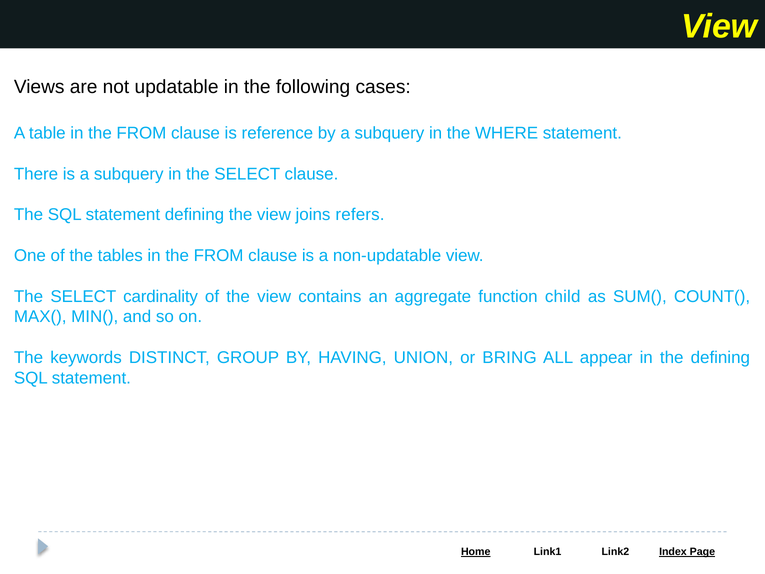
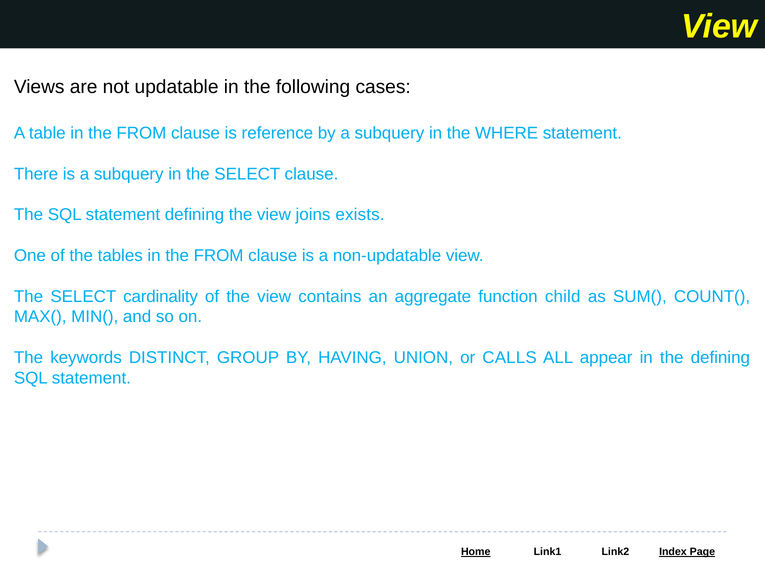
refers: refers -> exists (360, 215)
BRING: BRING -> CALLS (510, 358)
